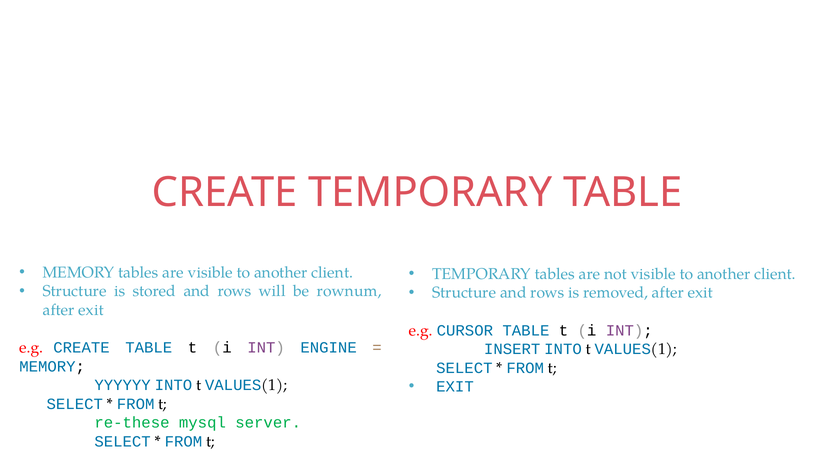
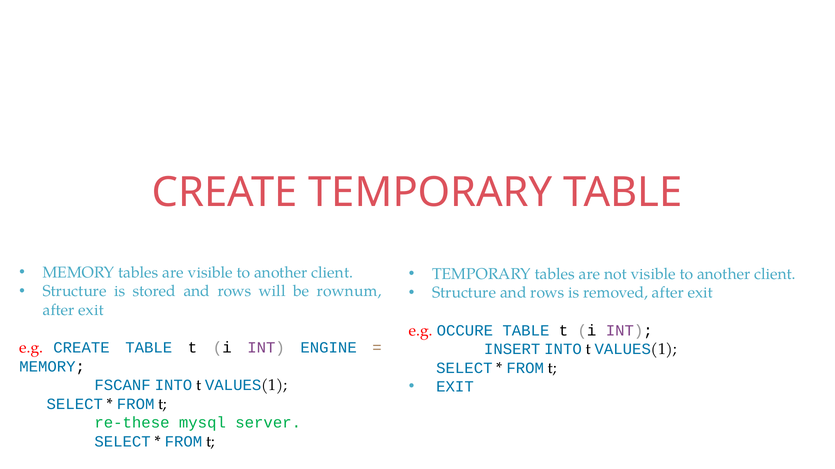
CURSOR: CURSOR -> OCCURE (465, 331)
YYYYYY: YYYYYY -> FSCANF (123, 386)
